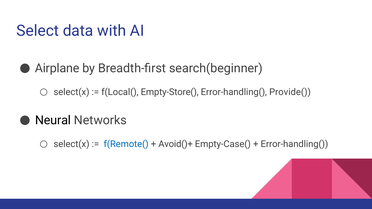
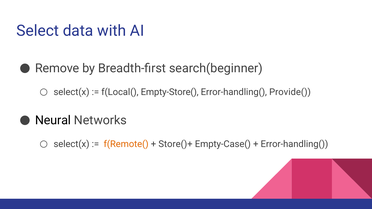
Airplane: Airplane -> Remove (57, 68)
f(Remote( colour: blue -> orange (126, 144)
Avoid()+: Avoid()+ -> Store()+ (176, 144)
